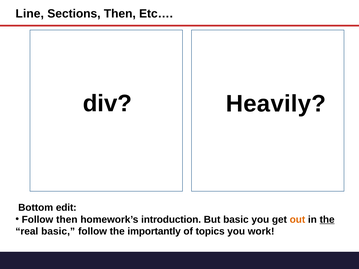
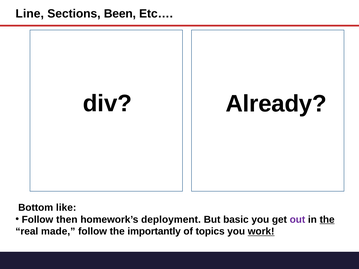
Sections Then: Then -> Been (120, 14)
Heavily: Heavily -> Already (276, 104)
edit: edit -> like (66, 208)
introduction: introduction -> deployment (171, 220)
out colour: orange -> purple (297, 220)
real basic: basic -> made (58, 232)
work underline: none -> present (261, 232)
